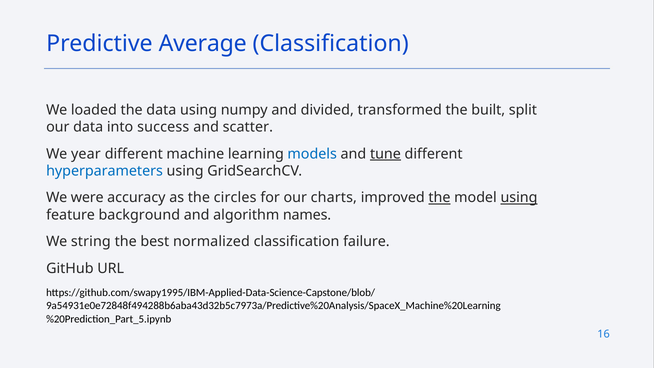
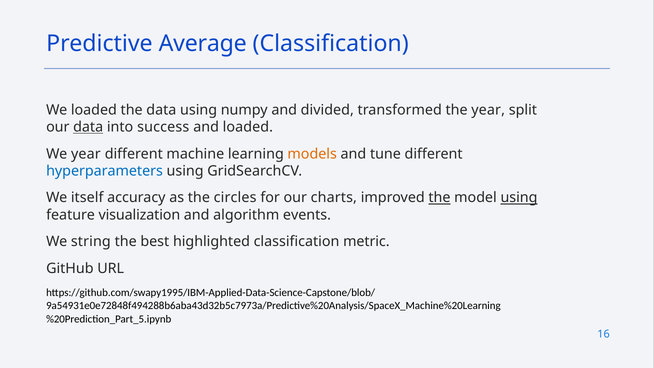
the built: built -> year (488, 110)
data underline: none -> present (88, 127)
and scatter: scatter -> loaded (248, 127)
models colour: blue -> orange (312, 154)
tune underline: present -> none (385, 154)
were: were -> itself (87, 198)
background: background -> visualization (139, 215)
names: names -> events (307, 215)
normalized: normalized -> highlighted (211, 242)
failure: failure -> metric (366, 242)
